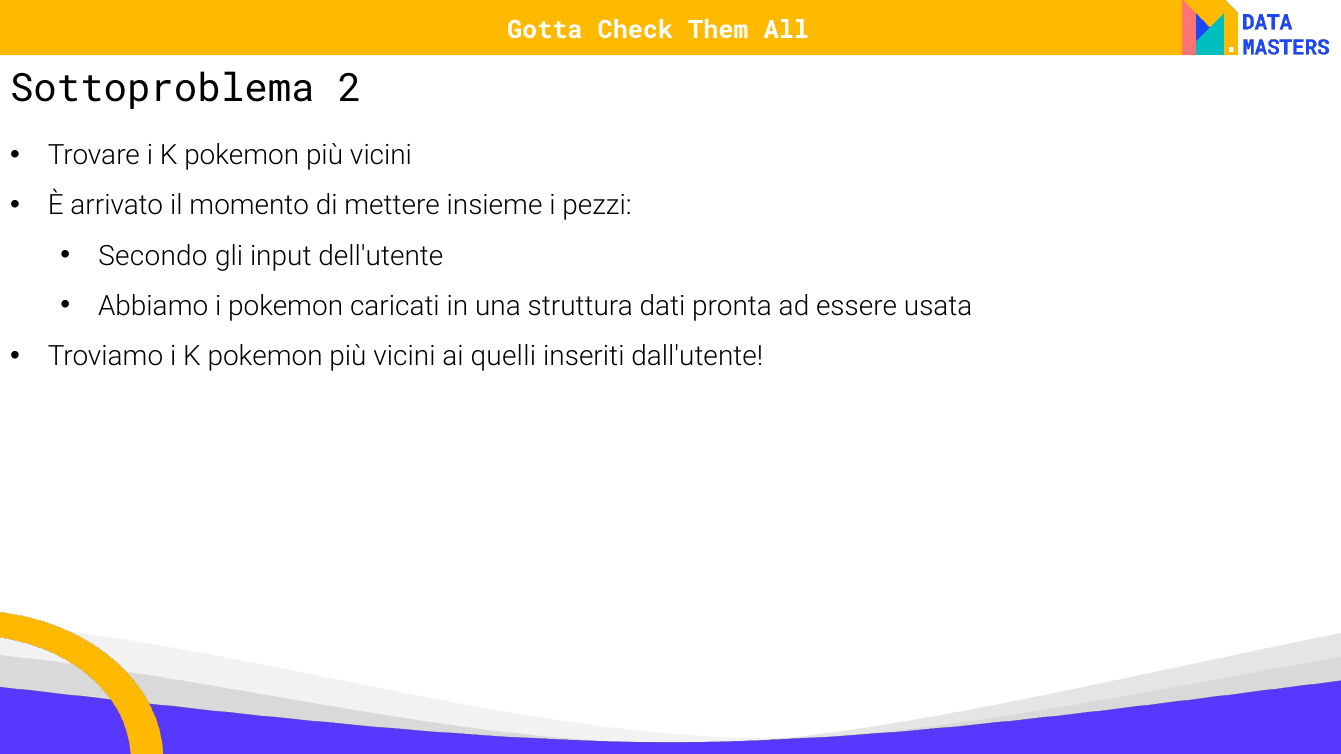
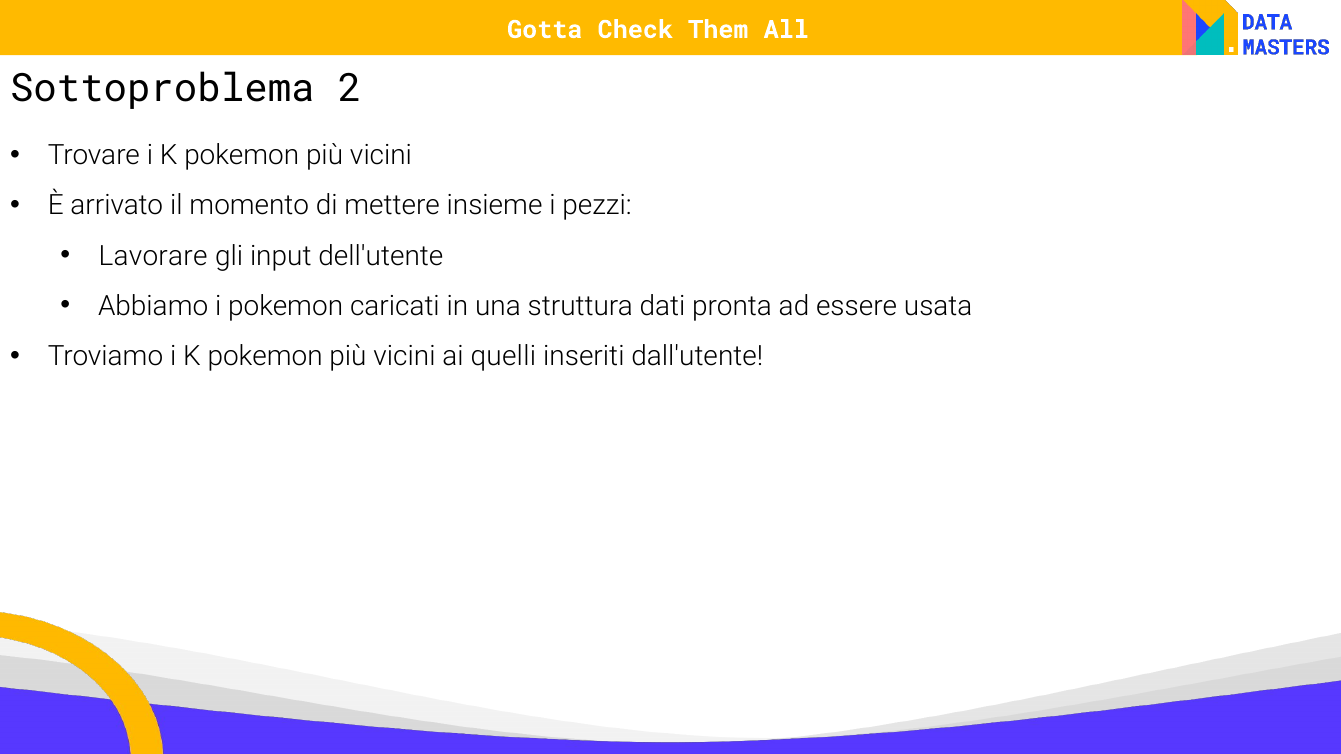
Secondo: Secondo -> Lavorare (153, 256)
